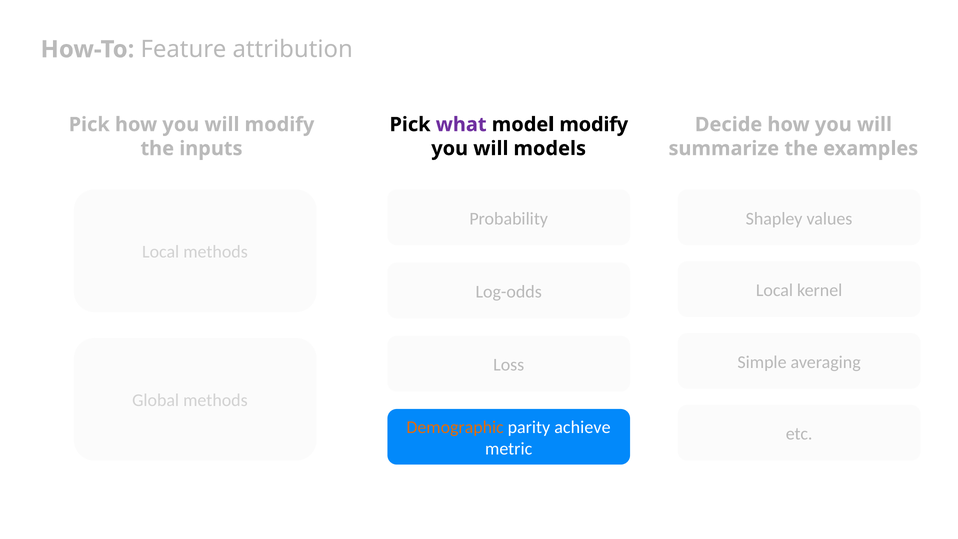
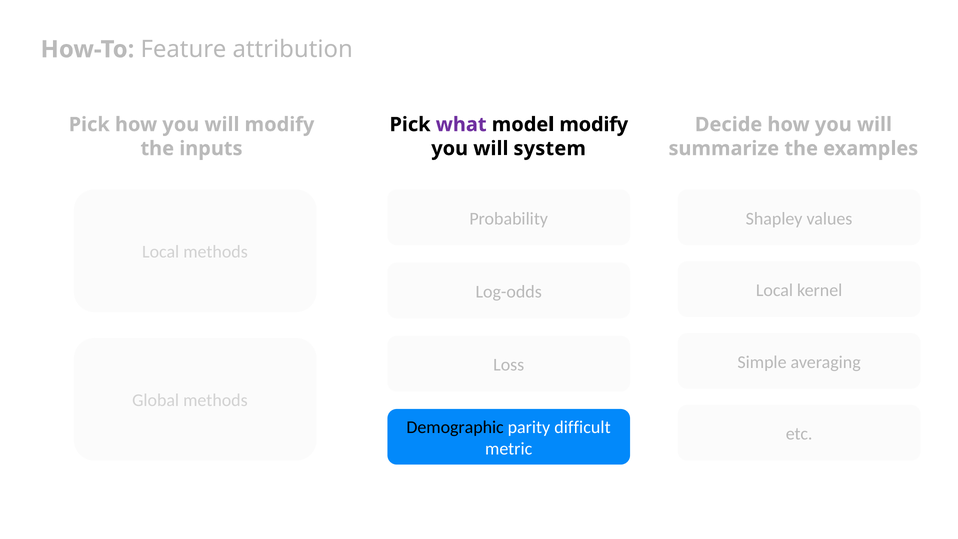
models: models -> system (550, 149)
Demographic colour: orange -> black (455, 427)
achieve: achieve -> difficult (582, 427)
